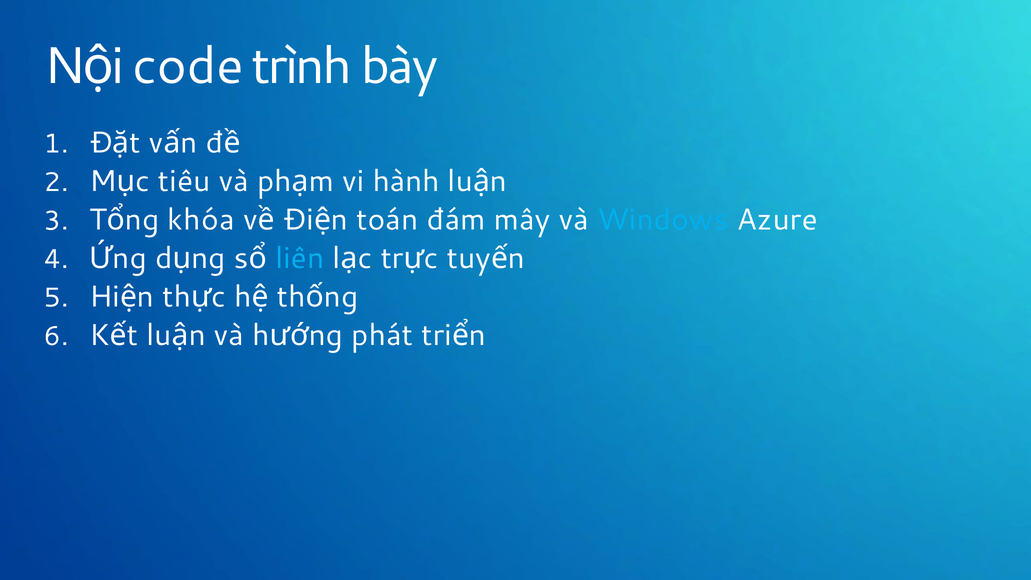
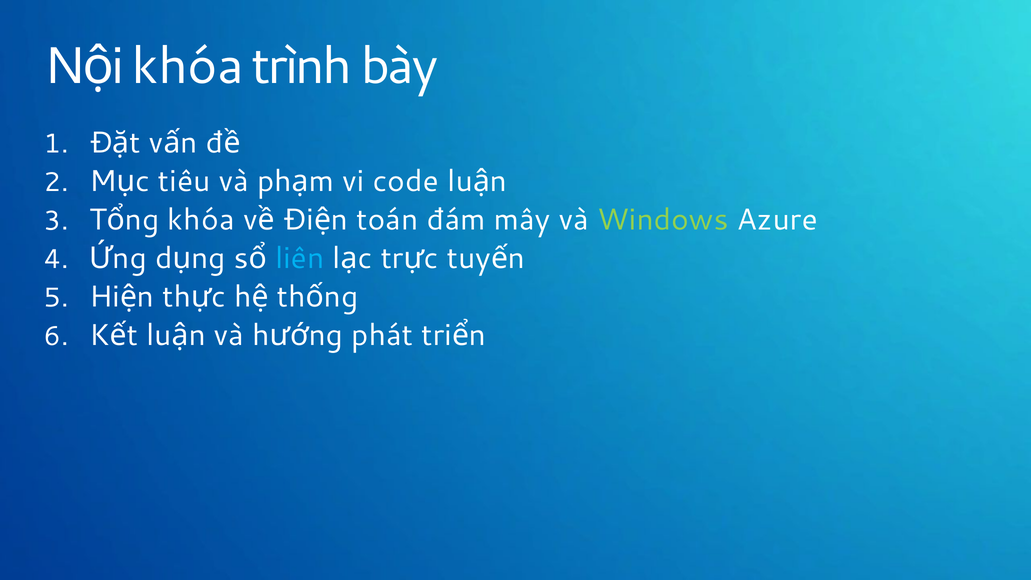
code: code -> khóa (188, 66)
hành: hành -> code (406, 181)
Windows colour: light blue -> light green (663, 220)
